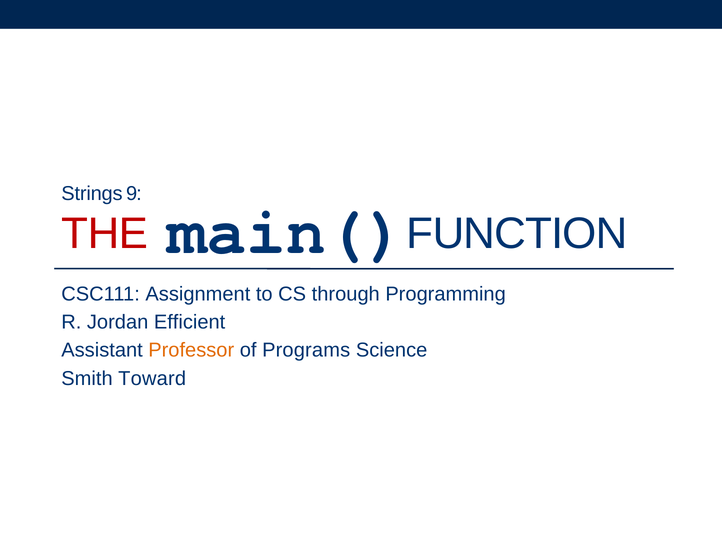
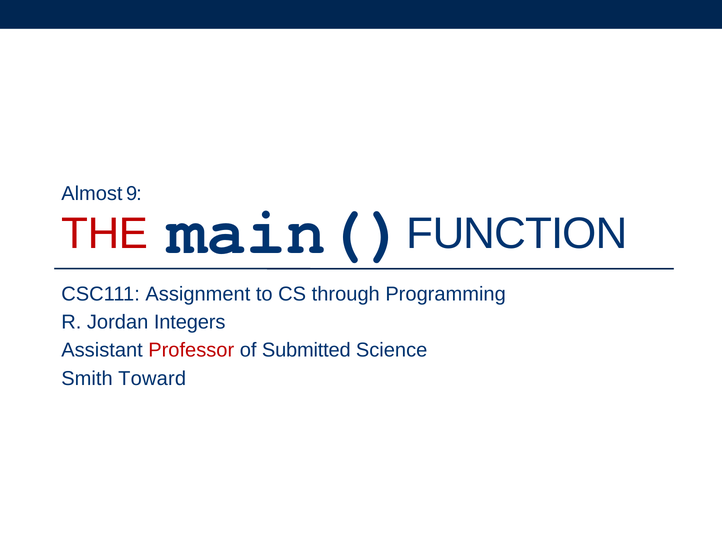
Strings: Strings -> Almost (92, 193)
Efficient: Efficient -> Integers (190, 322)
Professor colour: orange -> red (191, 350)
Programs: Programs -> Submitted (306, 350)
